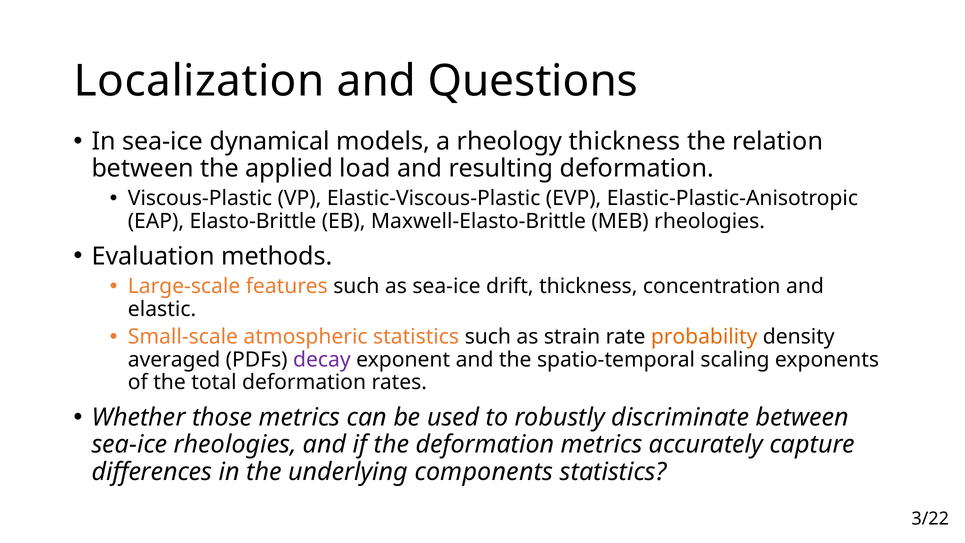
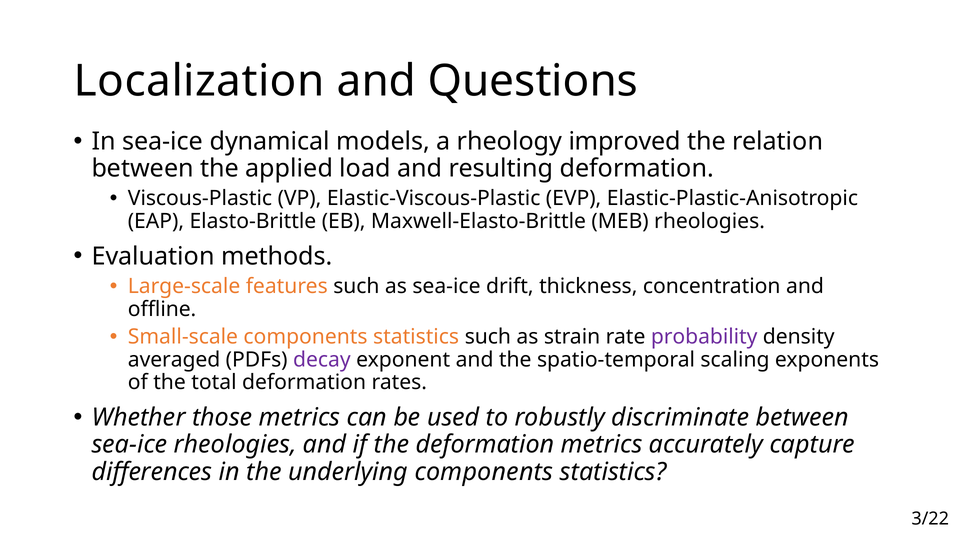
rheology thickness: thickness -> improved (625, 141)
elastic: elastic -> offline (162, 309)
Small-scale atmospheric: atmospheric -> components (306, 337)
probability colour: orange -> purple (704, 337)
